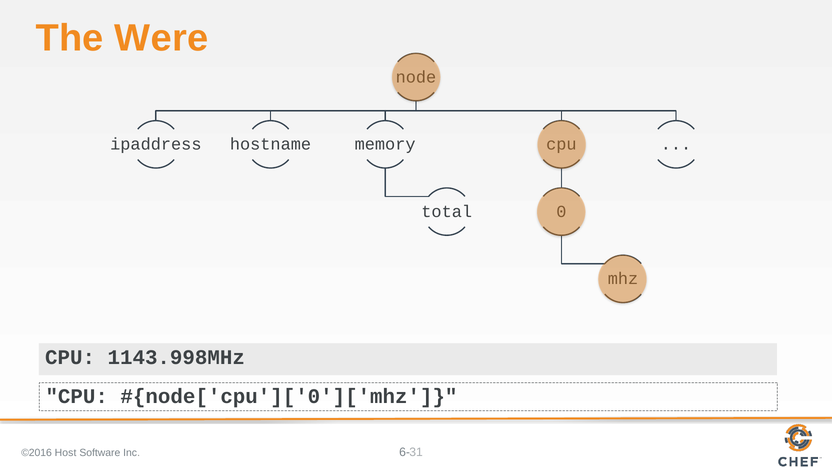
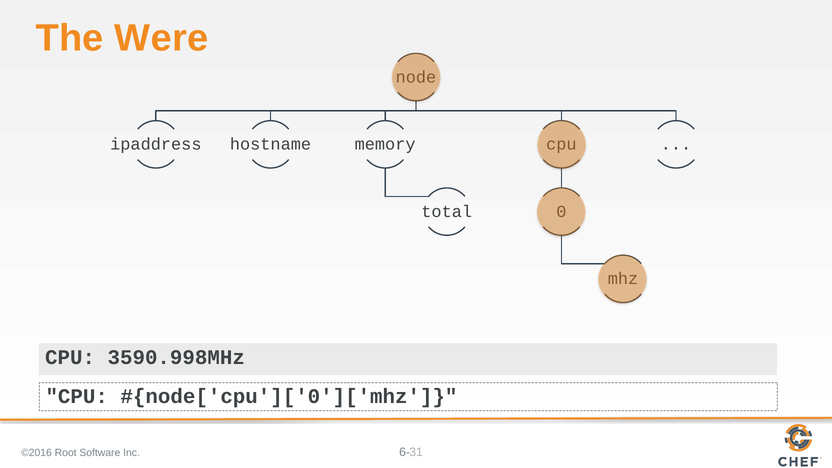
1143.998MHz: 1143.998MHz -> 3590.998MHz (176, 357)
Host: Host -> Root (66, 453)
